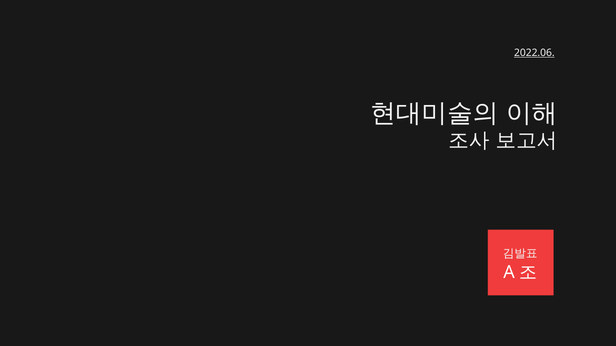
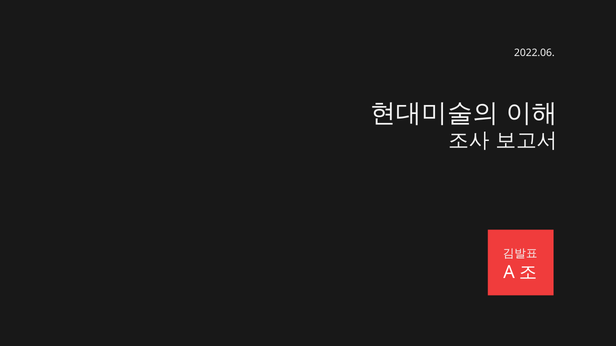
2022.06 underline: present -> none (534, 53)
